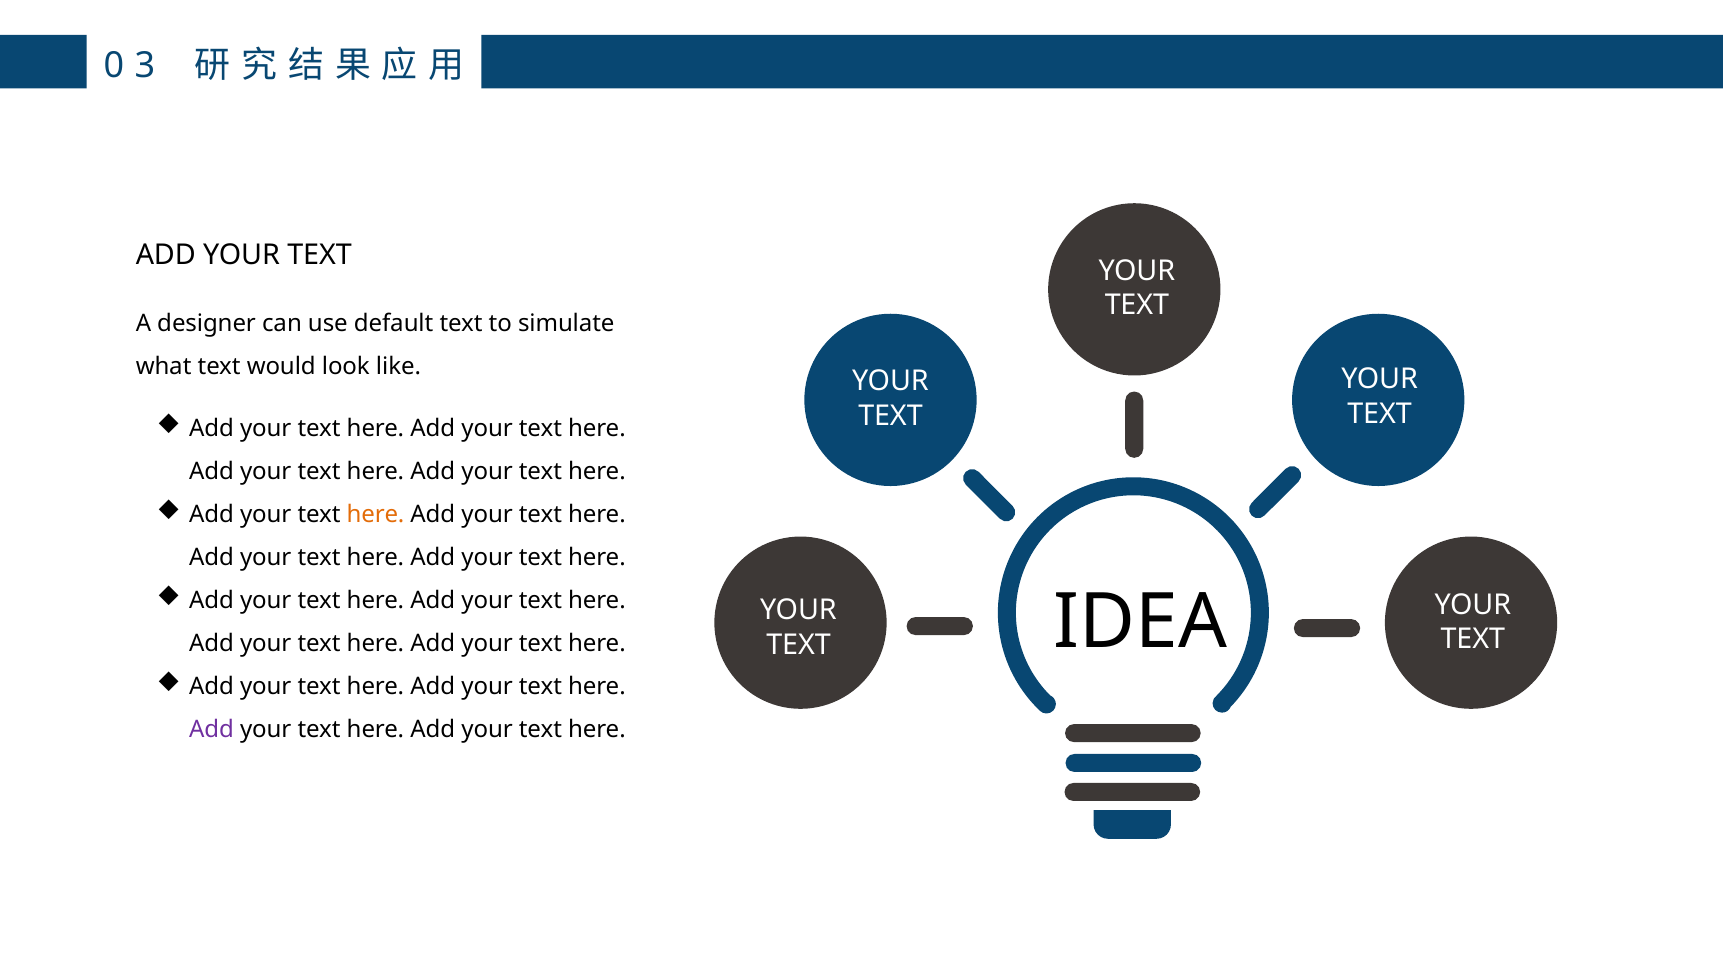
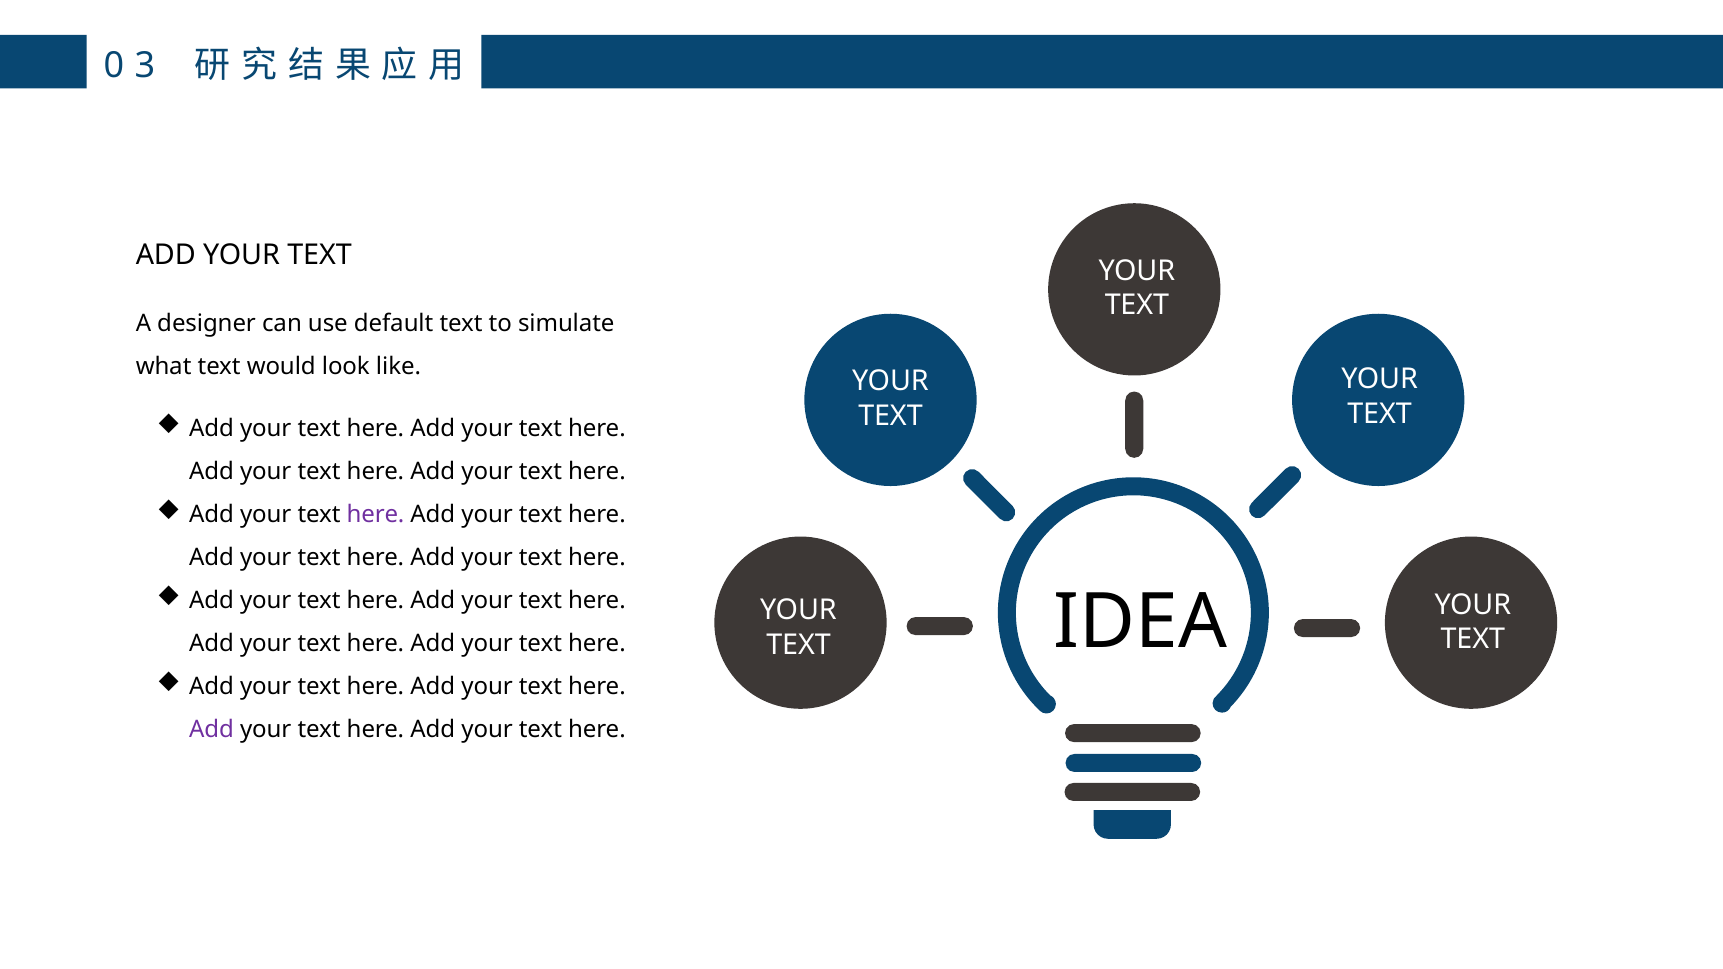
here colour: orange -> purple (376, 514)
